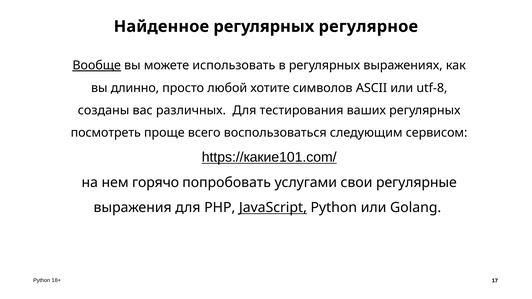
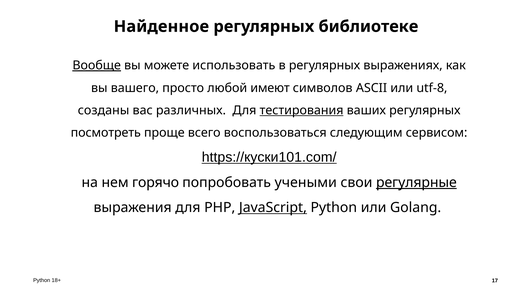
регулярное: регулярное -> библиотеке (368, 27)
длинно: длинно -> вашего (135, 88)
хотите: хотите -> имеют (270, 88)
тестирования underline: none -> present (302, 110)
https://какие101.com/: https://какие101.com/ -> https://куски101.com/ (269, 157)
услугами: услугами -> учеными (306, 183)
регулярные underline: none -> present (416, 183)
